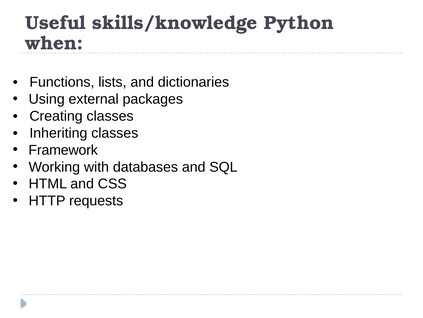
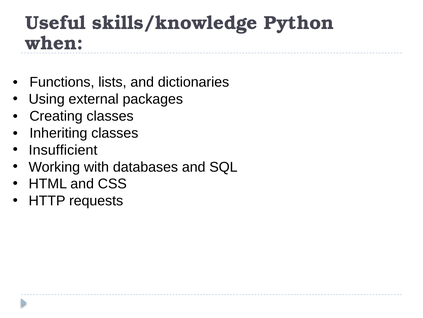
Framework: Framework -> Insufficient (63, 150)
